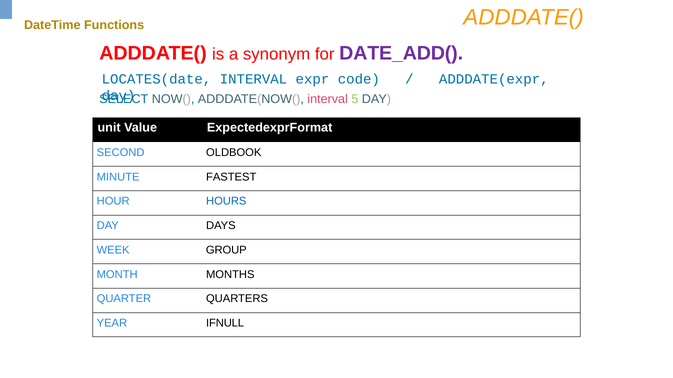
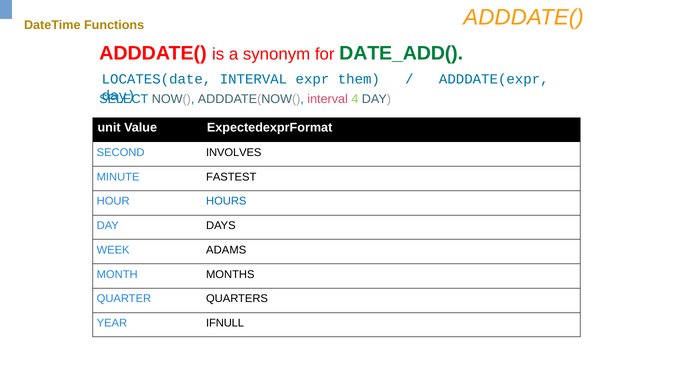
DATE_ADD( colour: purple -> green (401, 53)
code: code -> them (359, 79)
5: 5 -> 4 (355, 99)
OLDBOOK: OLDBOOK -> INVOLVES (234, 153)
GROUP: GROUP -> ADAMS (226, 250)
